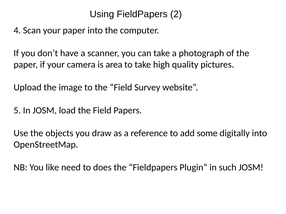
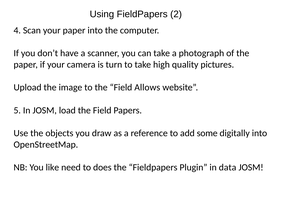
area: area -> turn (114, 65)
Survey: Survey -> Allows (147, 88)
such: such -> data (228, 168)
